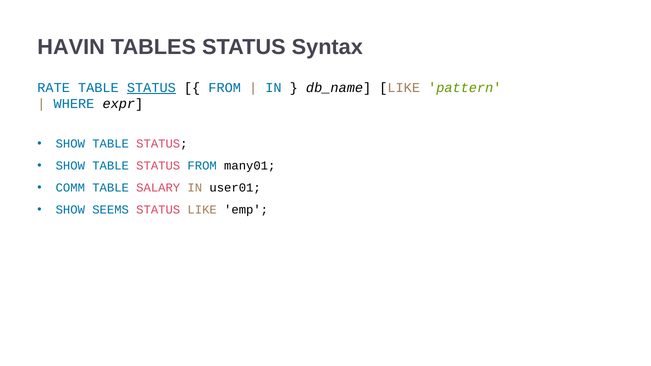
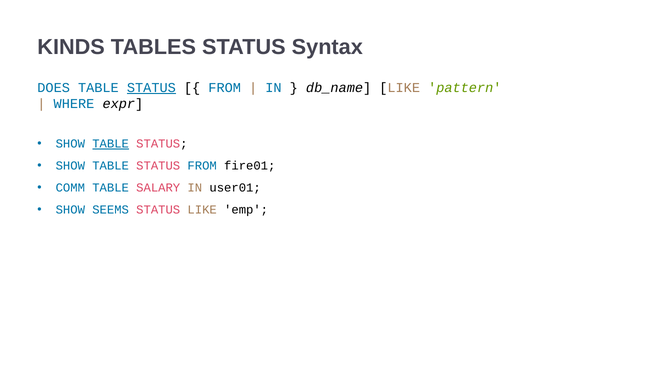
HAVIN: HAVIN -> KINDS (71, 47)
RATE: RATE -> DOES (54, 88)
TABLE underline: none -> present (111, 144)
many01: many01 -> fire01 (250, 166)
